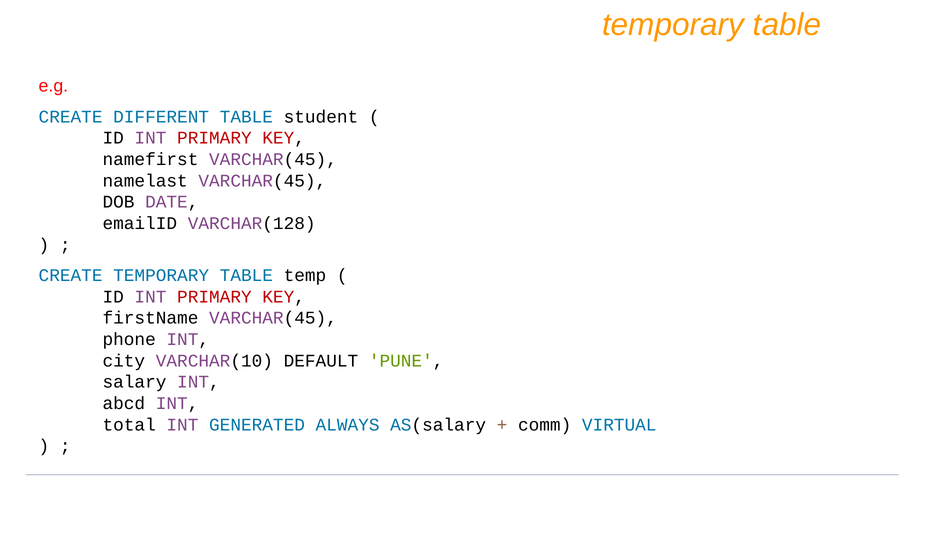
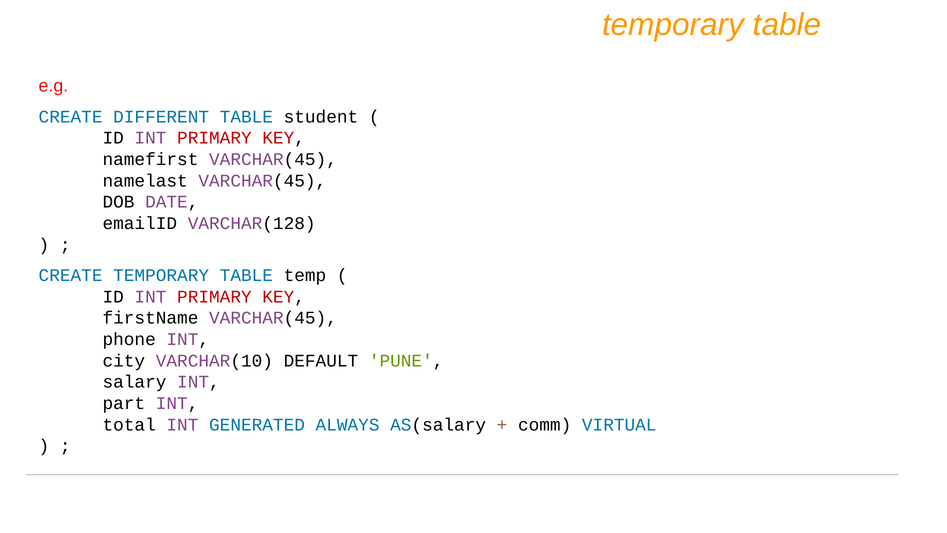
abcd: abcd -> part (124, 403)
